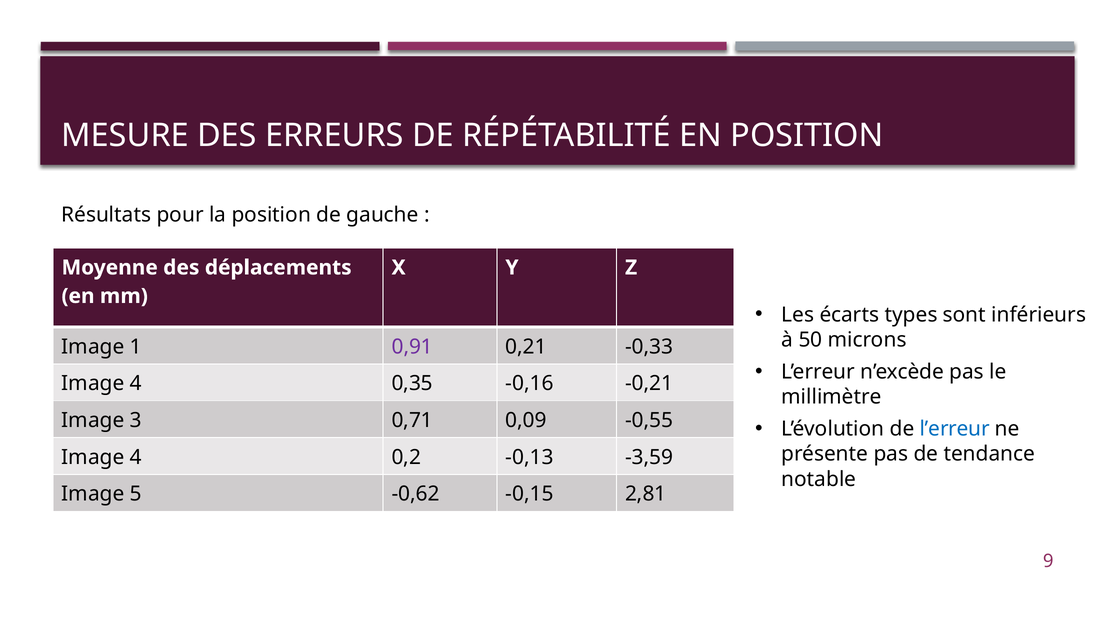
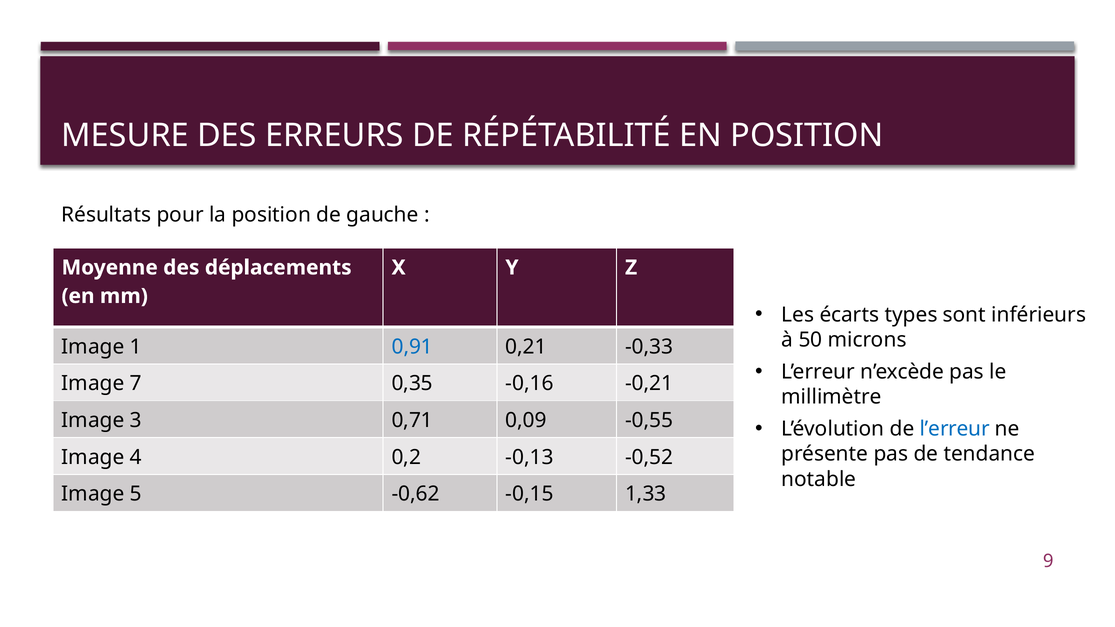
0,91 colour: purple -> blue (412, 347)
4: 4 -> 7 (136, 384)
-3,59: -3,59 -> -0,52 (649, 457)
2,81: 2,81 -> 1,33 (646, 494)
